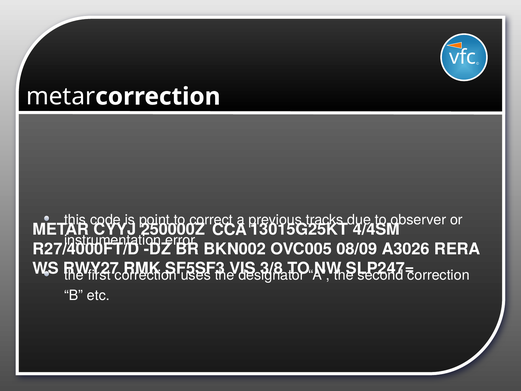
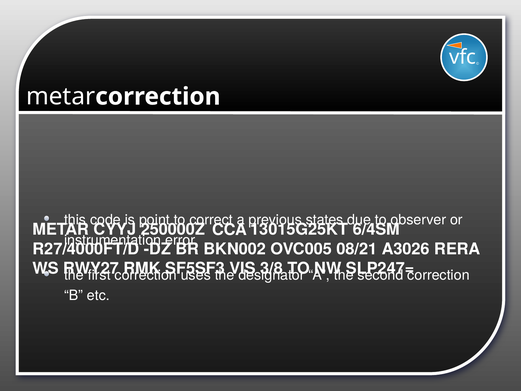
tracks: tracks -> states (325, 220)
4/4SM: 4/4SM -> 6/4SM (376, 229)
08/09: 08/09 -> 08/21 (357, 249)
